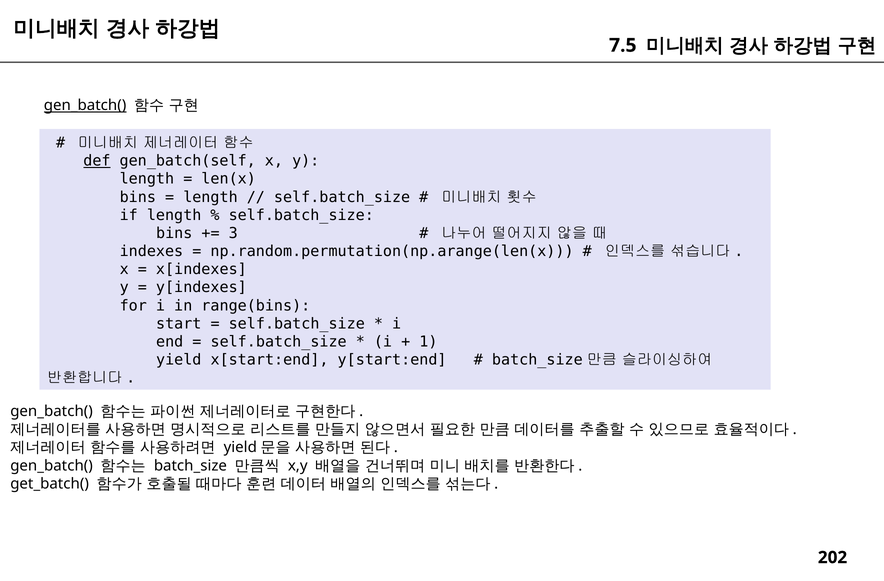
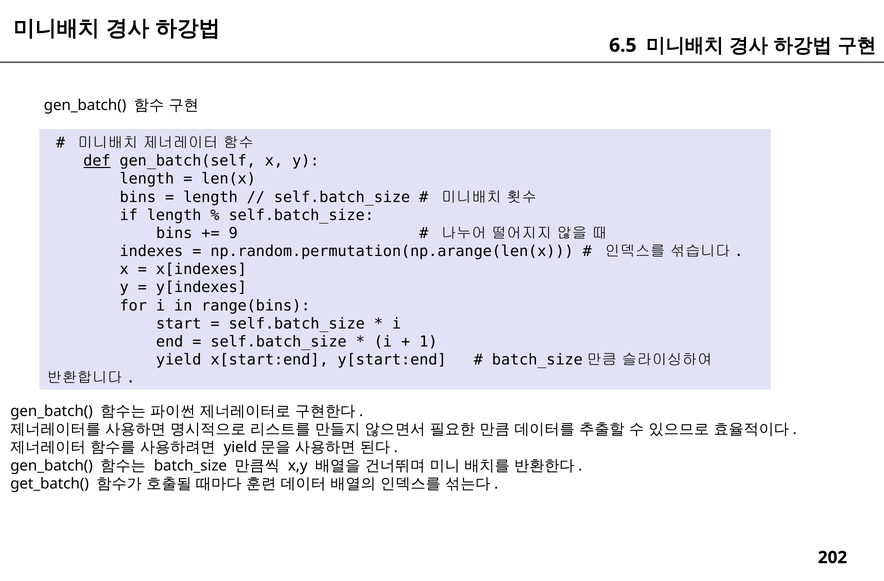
7.5: 7.5 -> 6.5 (623, 45)
gen_batch( underline: present -> none (85, 105)
3: 3 -> 9 (233, 233)
